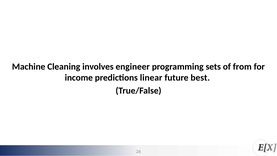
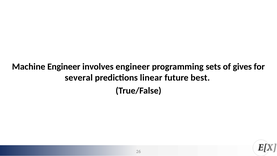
Machine Cleaning: Cleaning -> Engineer (64, 67)
from: from -> gives (242, 67)
income: income -> several (79, 78)
